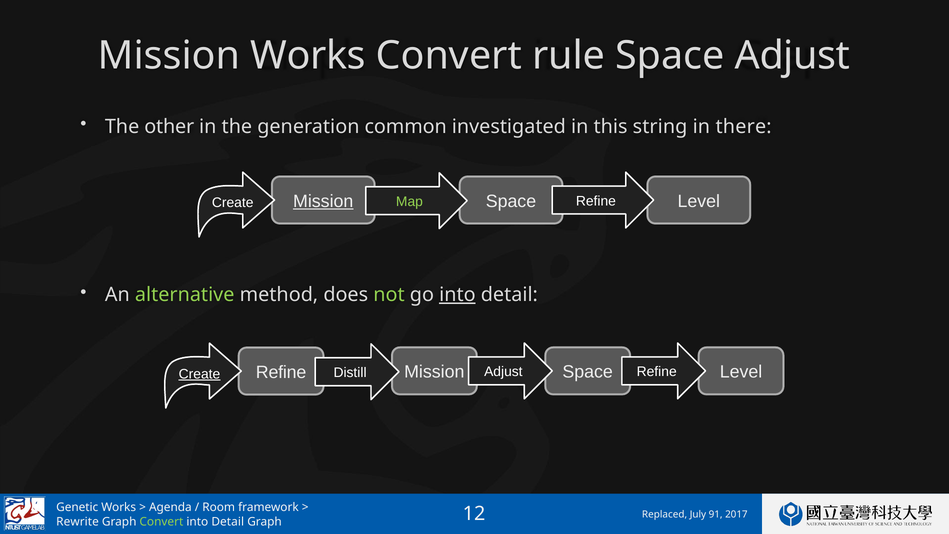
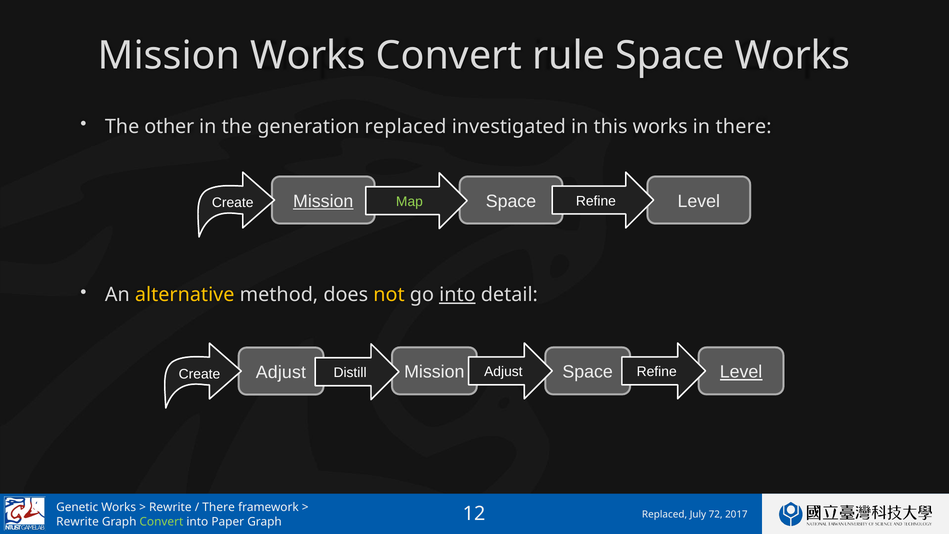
Adjust: Adjust -> Works (792, 55)
generation common: common -> replaced (406, 127)
this string: string -> works (660, 127)
alternative colour: light green -> yellow (185, 295)
not colour: light green -> yellow (389, 295)
Refine: Refine -> Adjust (281, 372)
Level underline: none -> present (741, 372)
Create underline: present -> none (199, 374)
Agenda: Agenda -> Rewrite (170, 507)
Room: Room -> There (219, 507)
91: 91 -> 72 (716, 514)
Detail: Detail -> Paper (228, 522)
